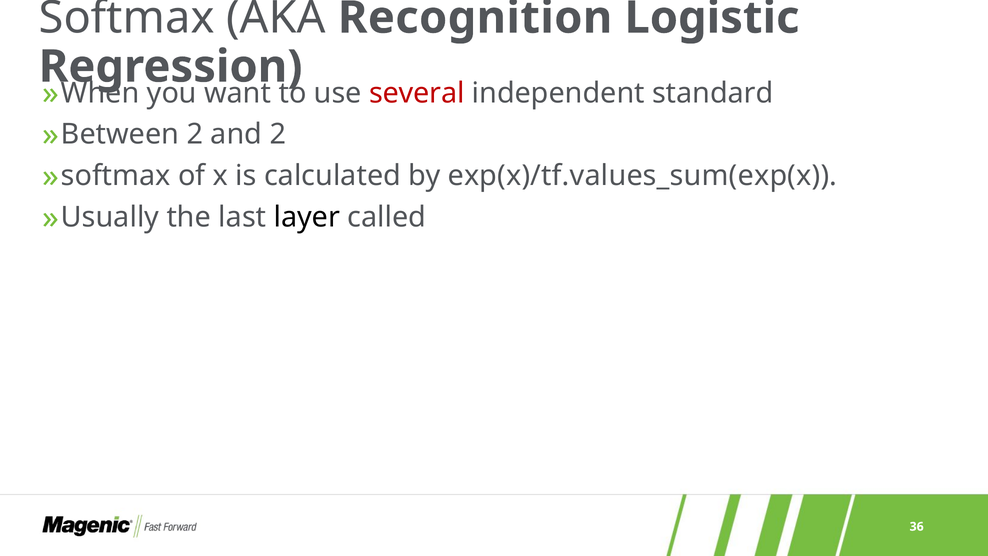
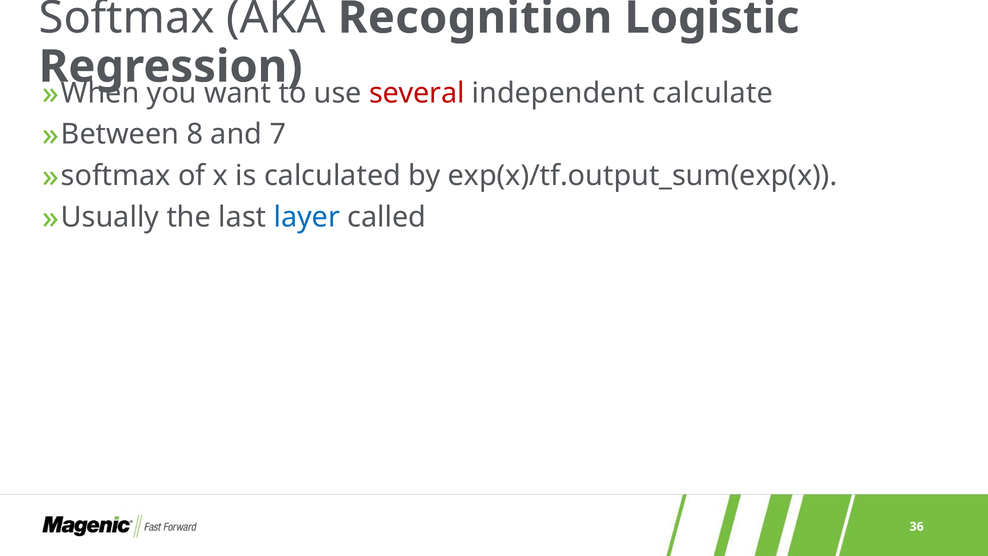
standard: standard -> calculate (713, 93)
2: 2 -> 8 (195, 134)
and 2: 2 -> 7 (278, 134)
exp(x)/tf.values_sum(exp(x: exp(x)/tf.values_sum(exp(x -> exp(x)/tf.output_sum(exp(x (642, 176)
layer colour: black -> blue (307, 217)
